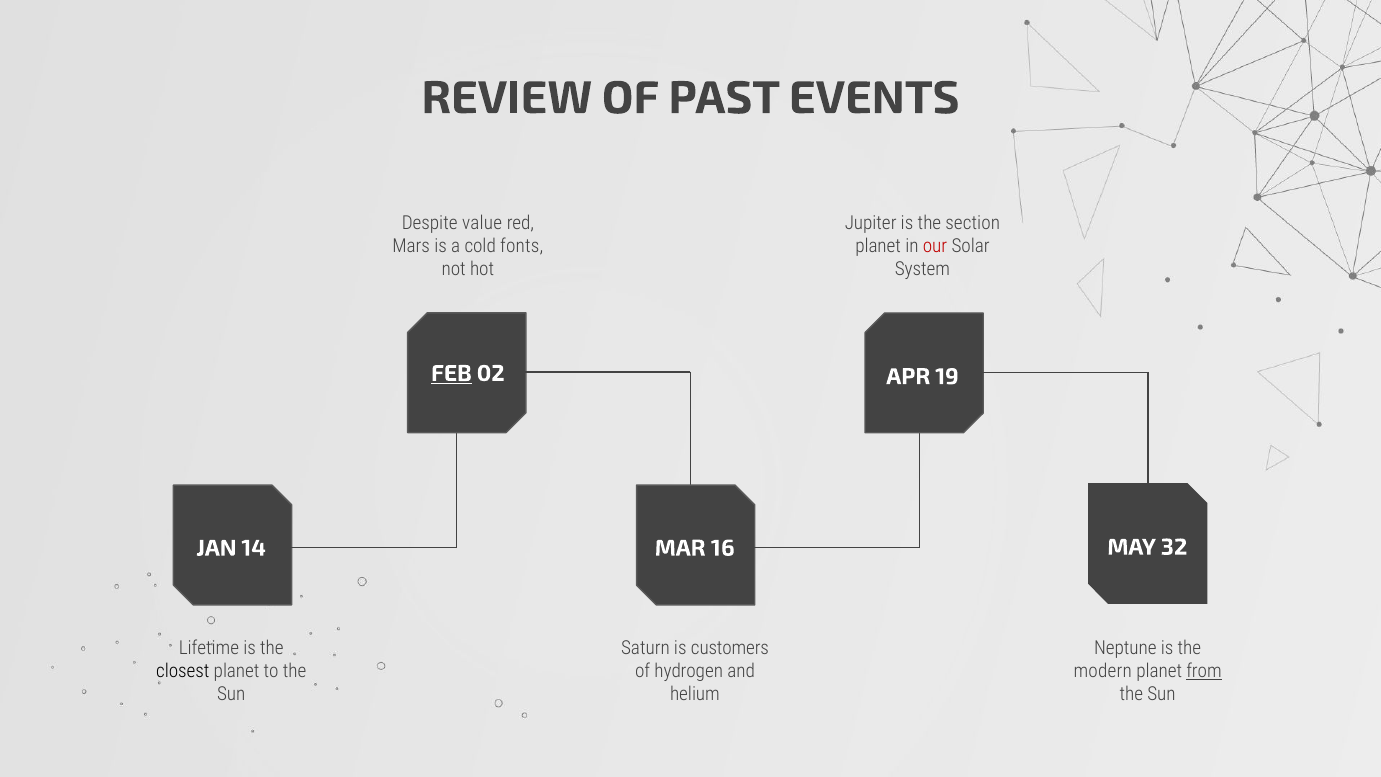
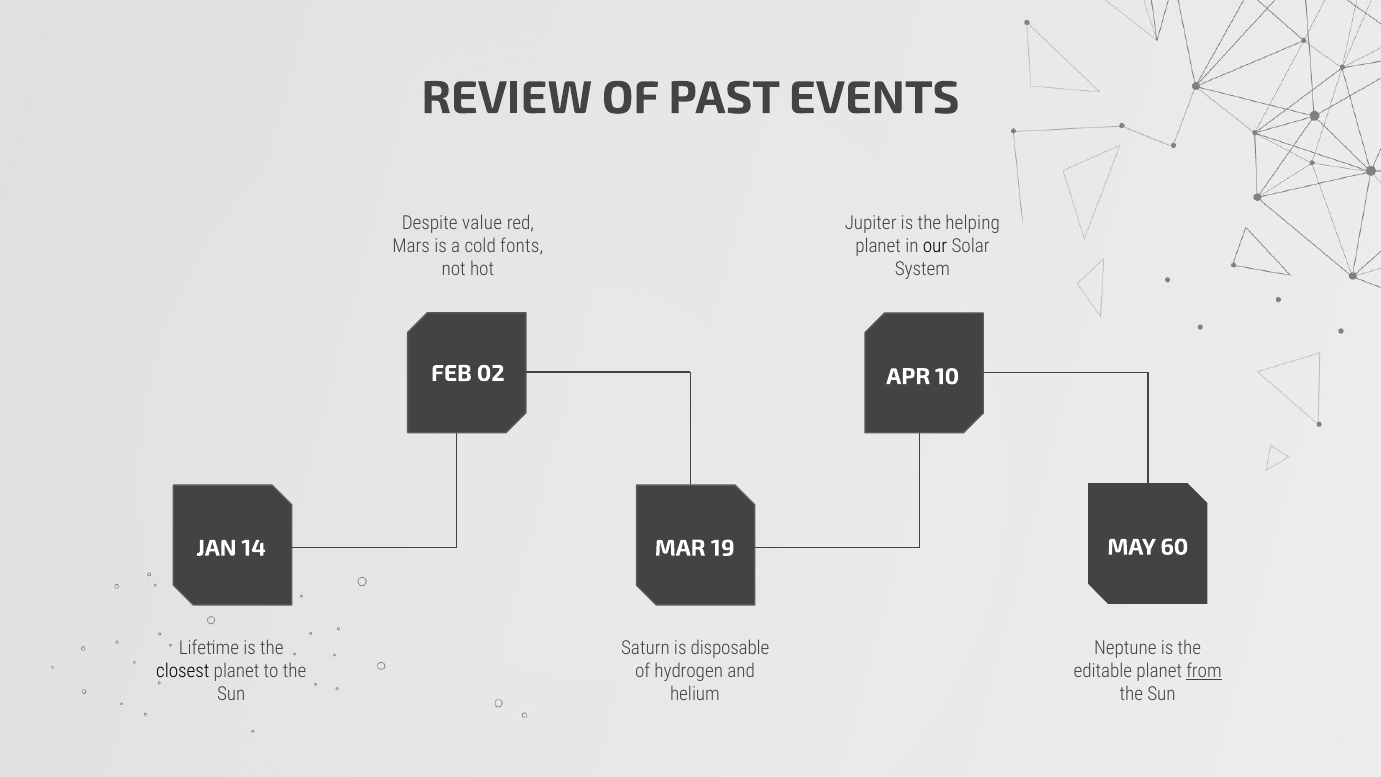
section: section -> helping (973, 223)
our colour: red -> black (935, 246)
FEB underline: present -> none (451, 373)
19: 19 -> 10 (947, 376)
16: 16 -> 19 (723, 548)
32: 32 -> 60 (1174, 547)
customers: customers -> disposable (730, 648)
modern: modern -> editable (1103, 671)
